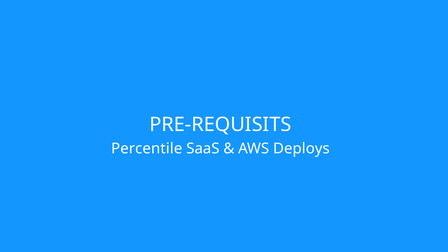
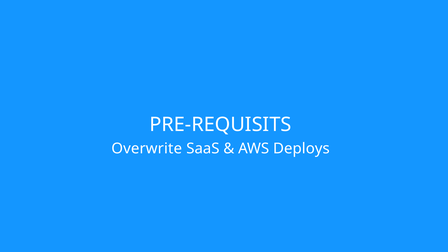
Percentile: Percentile -> Overwrite (147, 149)
